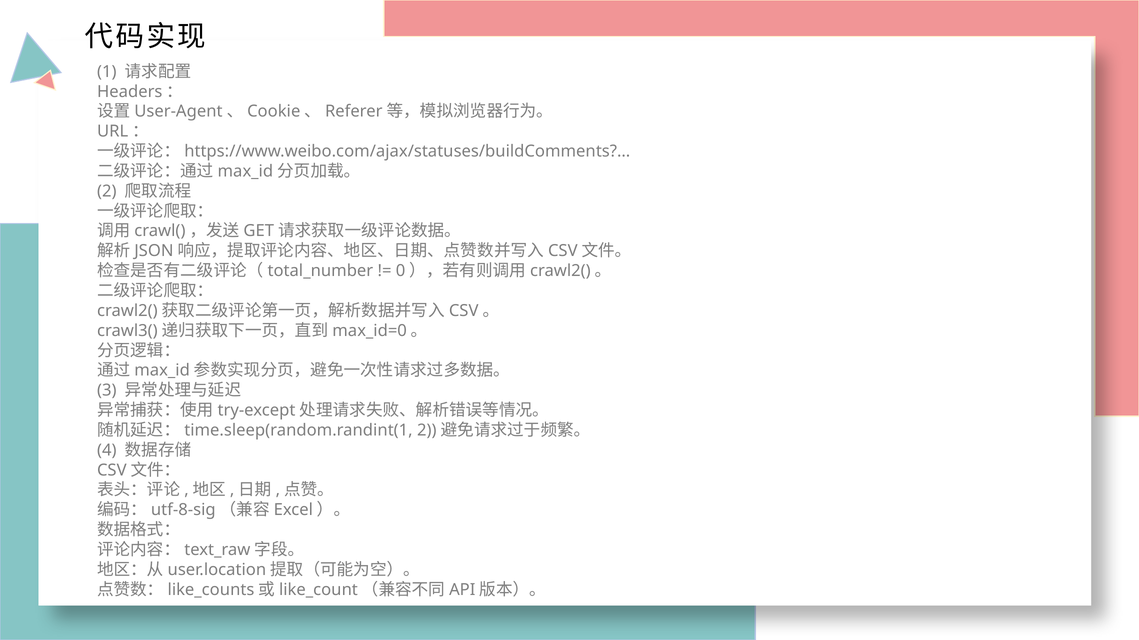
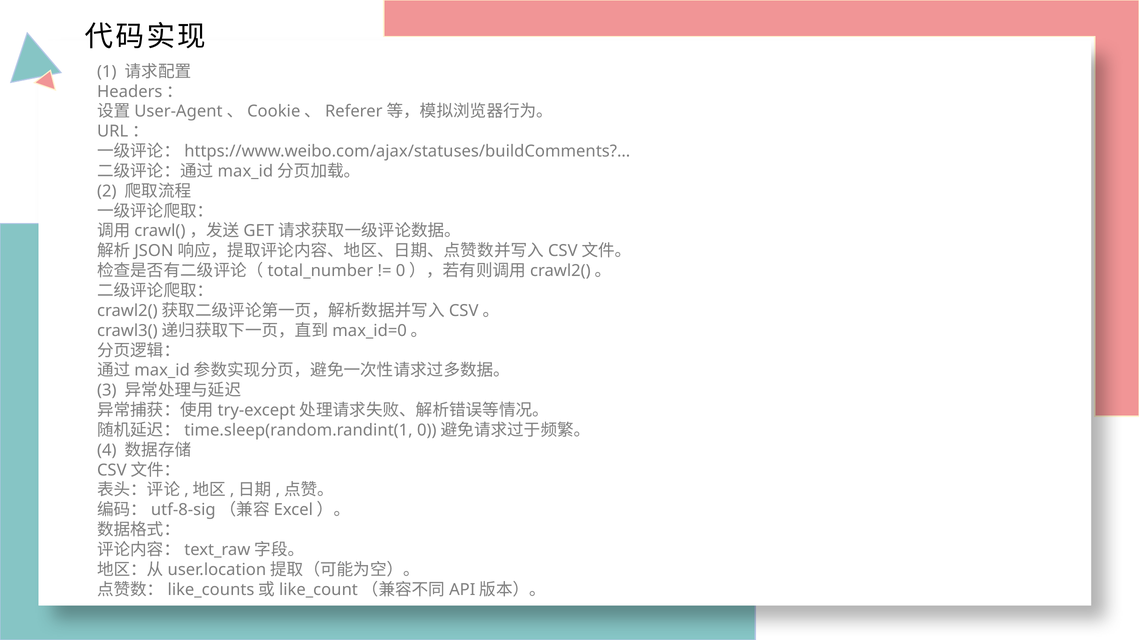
2: 2 -> 0 (427, 431)
